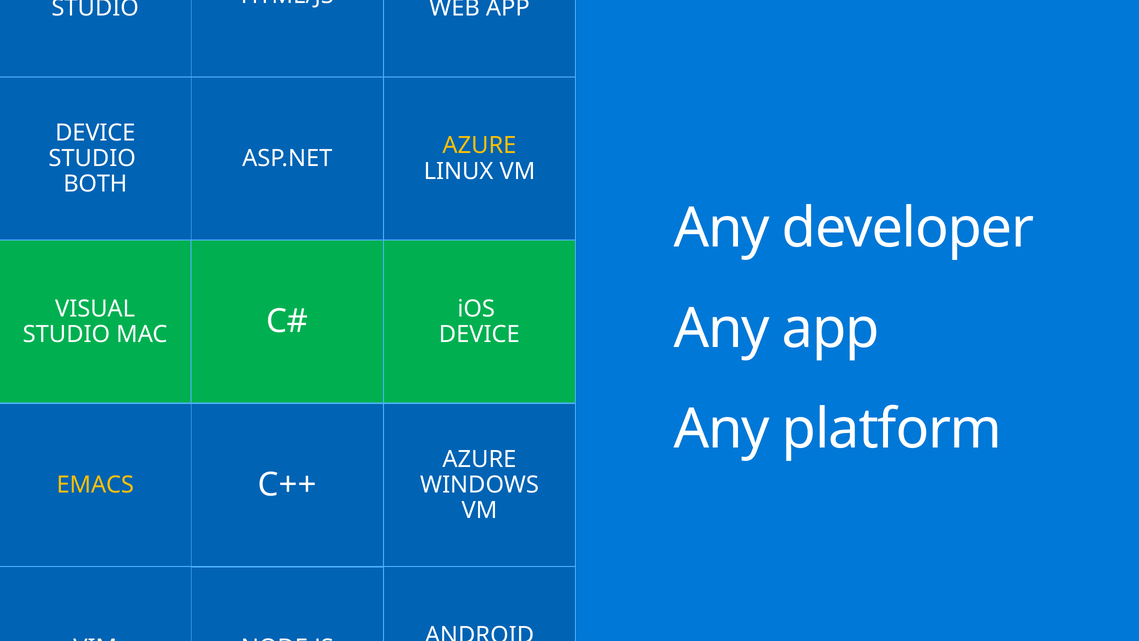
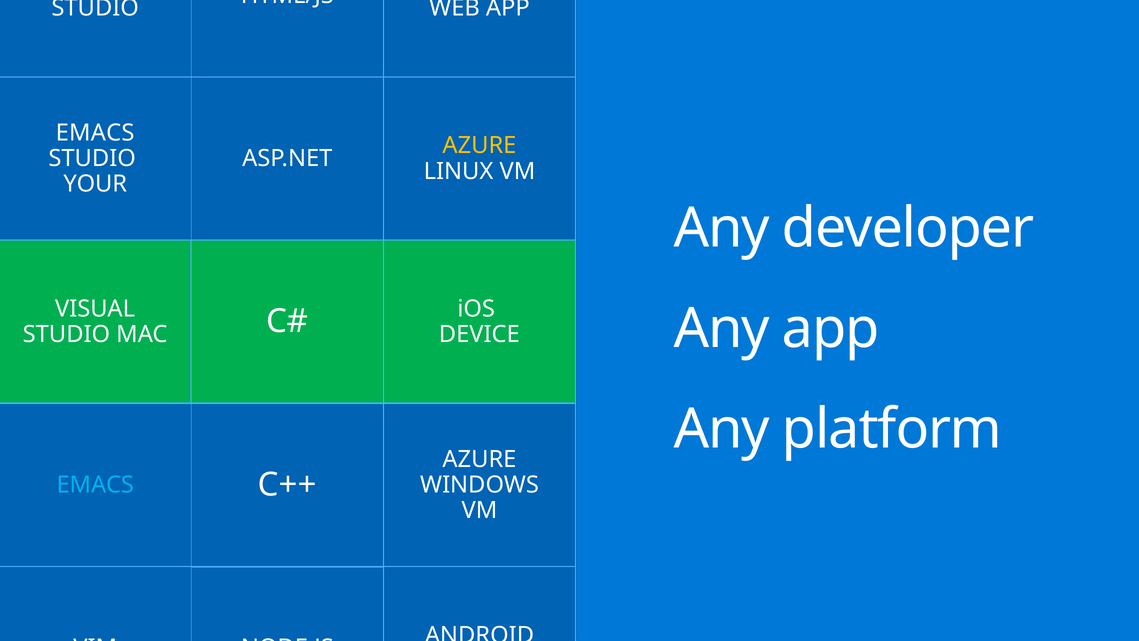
DEVICE: DEVICE -> EMACS (95, 133)
BOTH: BOTH -> YOUR (95, 184)
EMACS colour: yellow -> light blue (95, 485)
